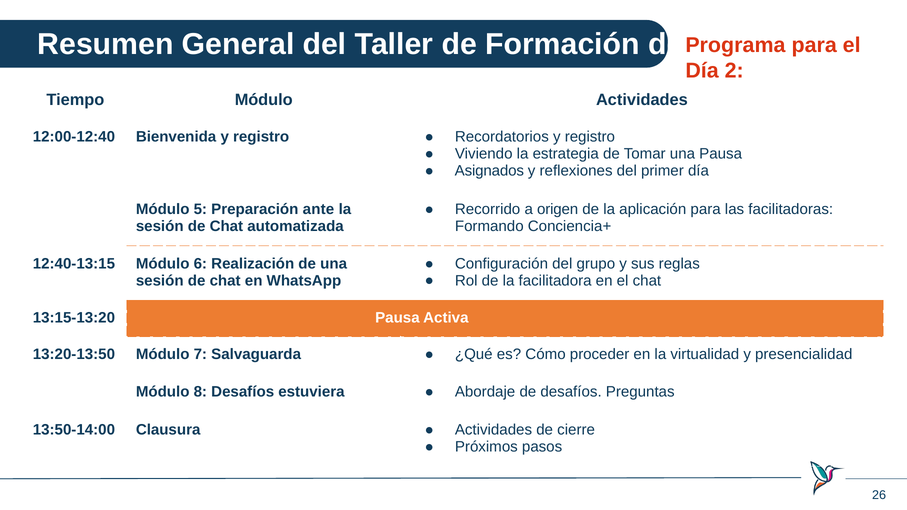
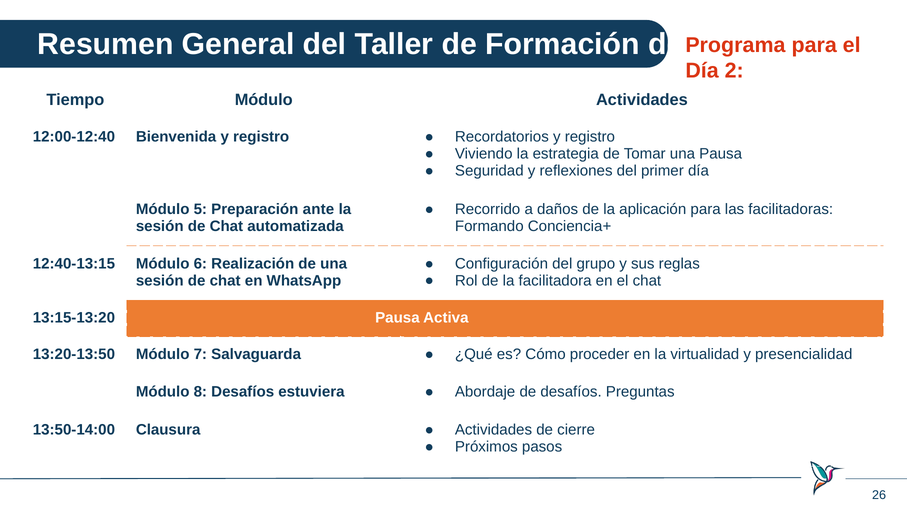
Asignados: Asignados -> Seguridad (489, 171)
origen: origen -> daños (558, 209)
